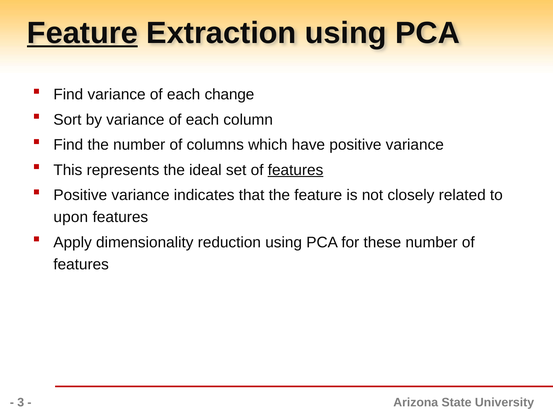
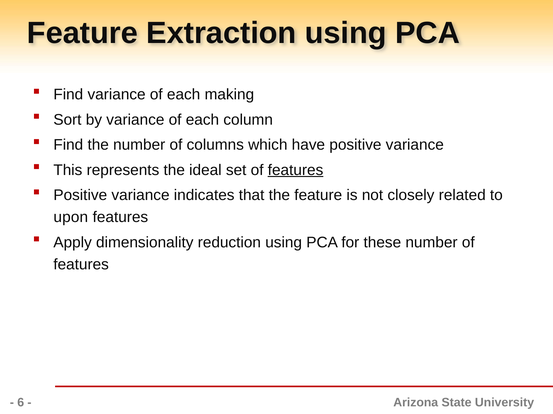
Feature underline: present -> none (82, 33)
change: change -> making (229, 95)
3: 3 -> 6 (21, 403)
